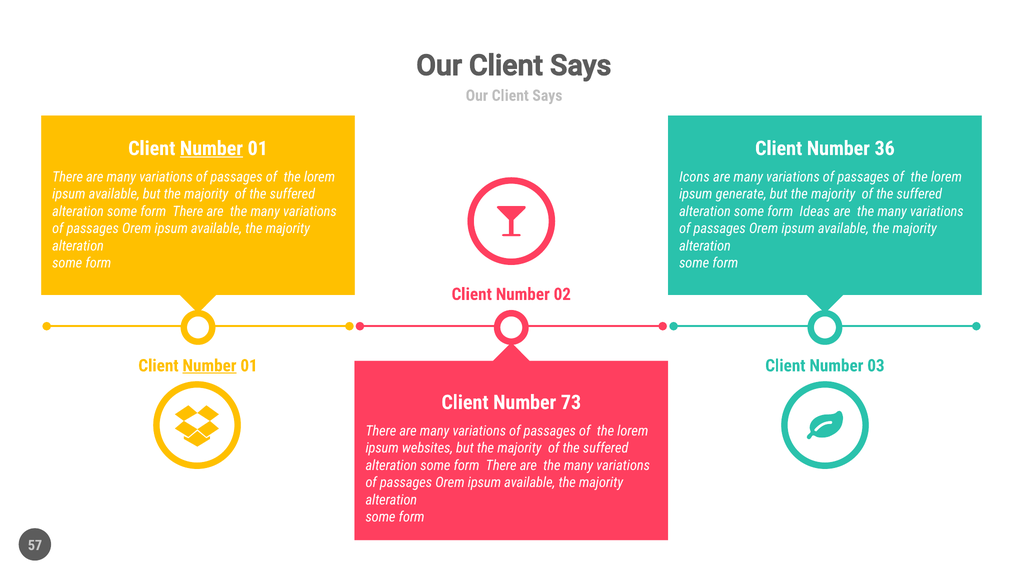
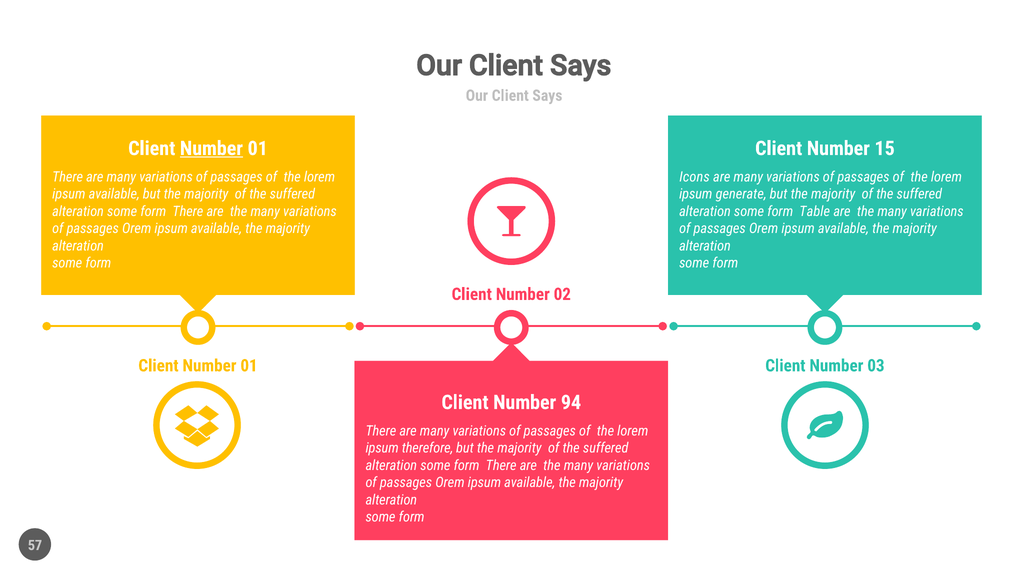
36: 36 -> 15 (885, 148)
Ideas: Ideas -> Table (815, 211)
Number underline: present -> none (209, 365)
73: 73 -> 94 (571, 402)
websites: websites -> therefore (428, 448)
